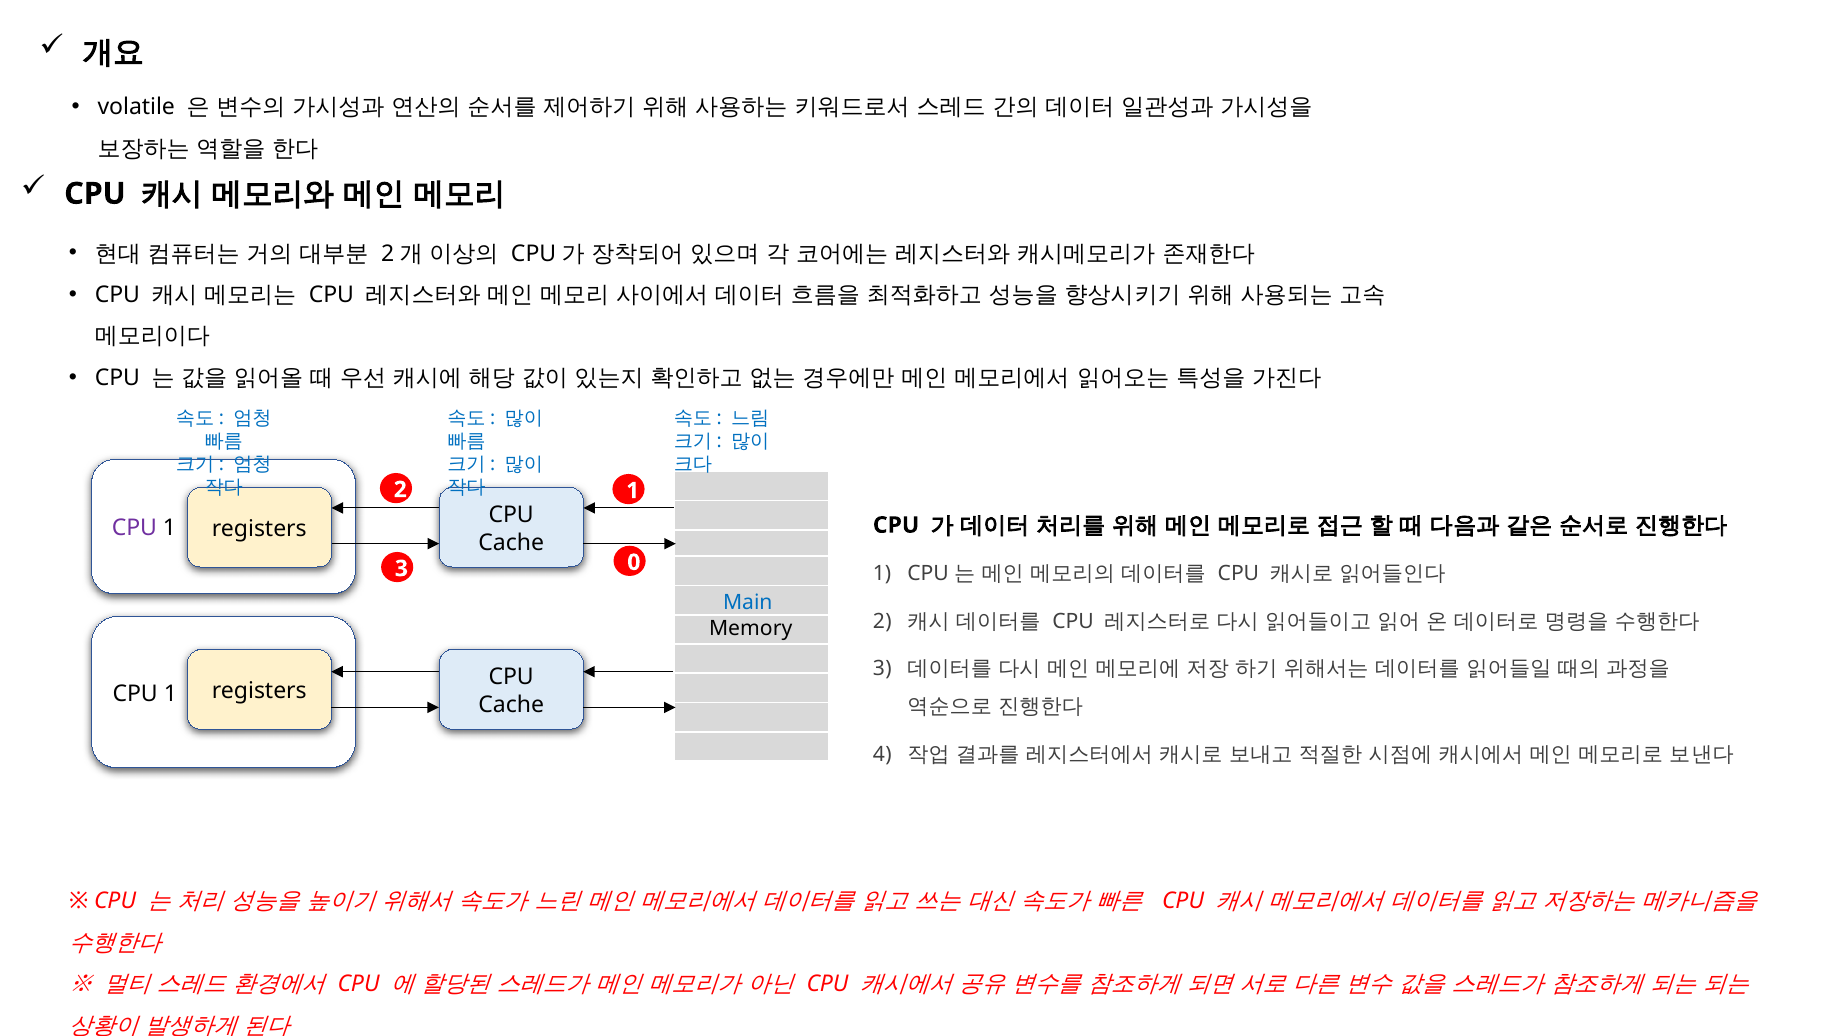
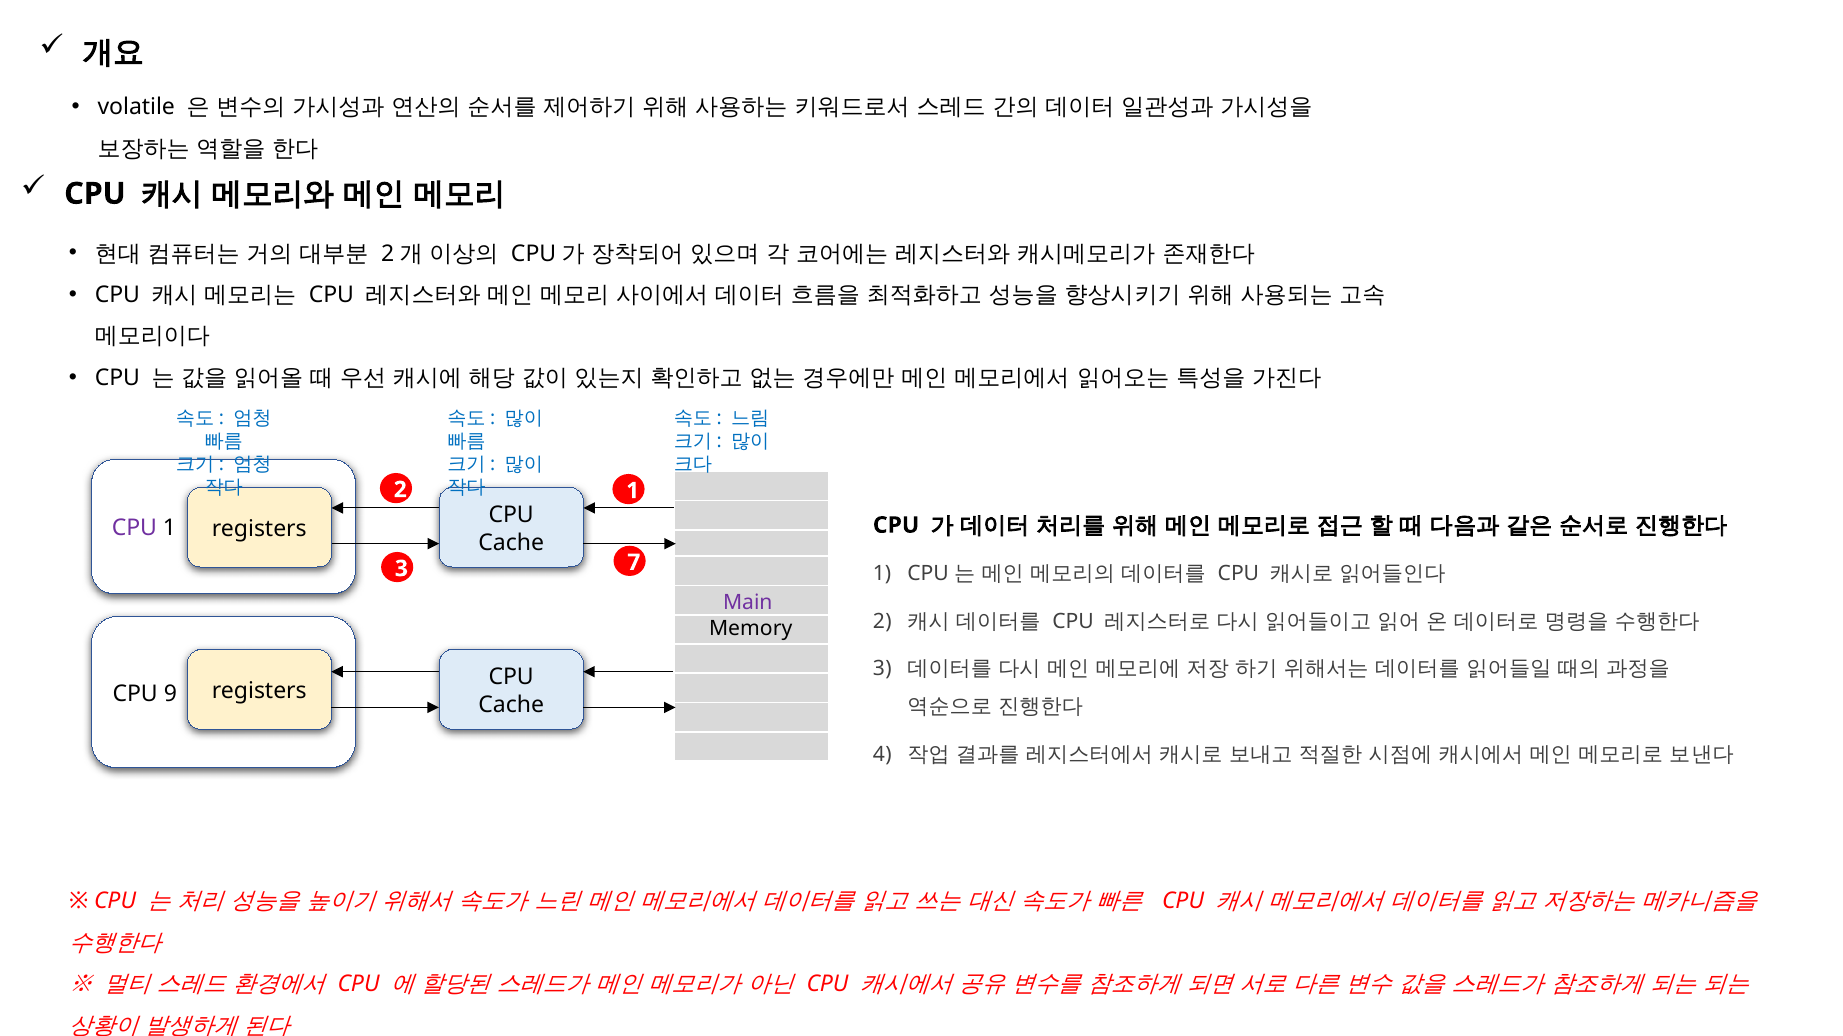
0: 0 -> 7 (634, 563)
Main colour: blue -> purple (748, 603)
1: 1 -> 9 (170, 694)
